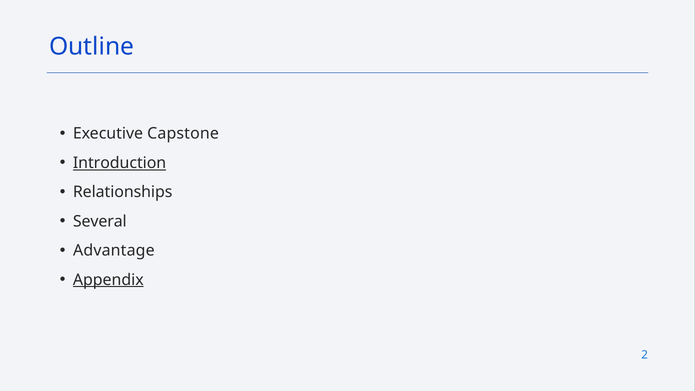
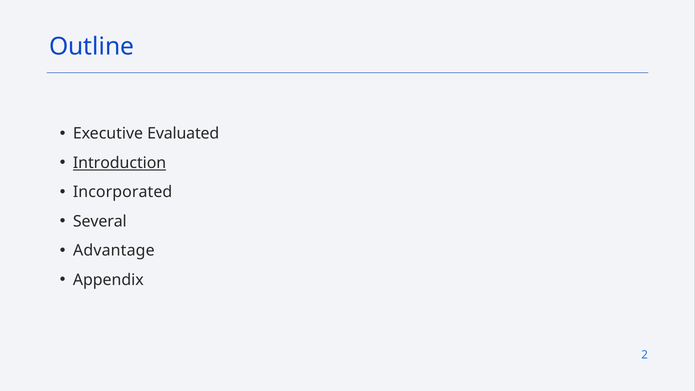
Capstone: Capstone -> Evaluated (183, 134)
Relationships: Relationships -> Incorporated (123, 192)
Appendix underline: present -> none (108, 280)
